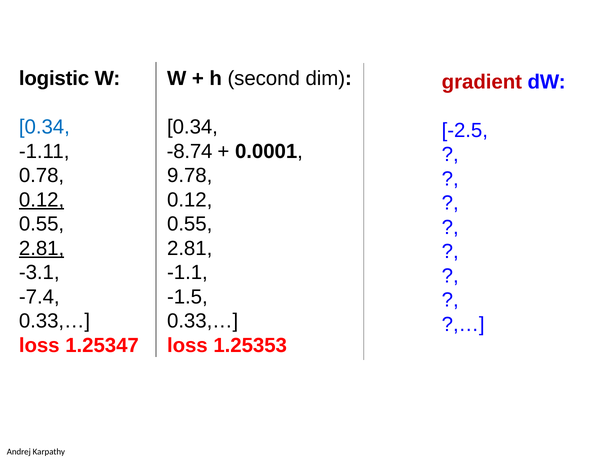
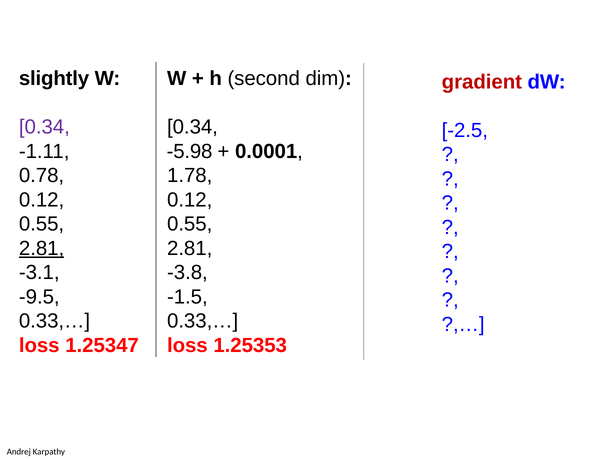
logistic: logistic -> slightly (54, 79)
0.34 colour: blue -> purple (44, 127)
-8.74: -8.74 -> -5.98 (190, 151)
9.78: 9.78 -> 1.78 (190, 175)
0.12 underline: present -> none (42, 200)
-1.1: -1.1 -> -3.8 (187, 273)
-7.4: -7.4 -> -9.5 (39, 297)
